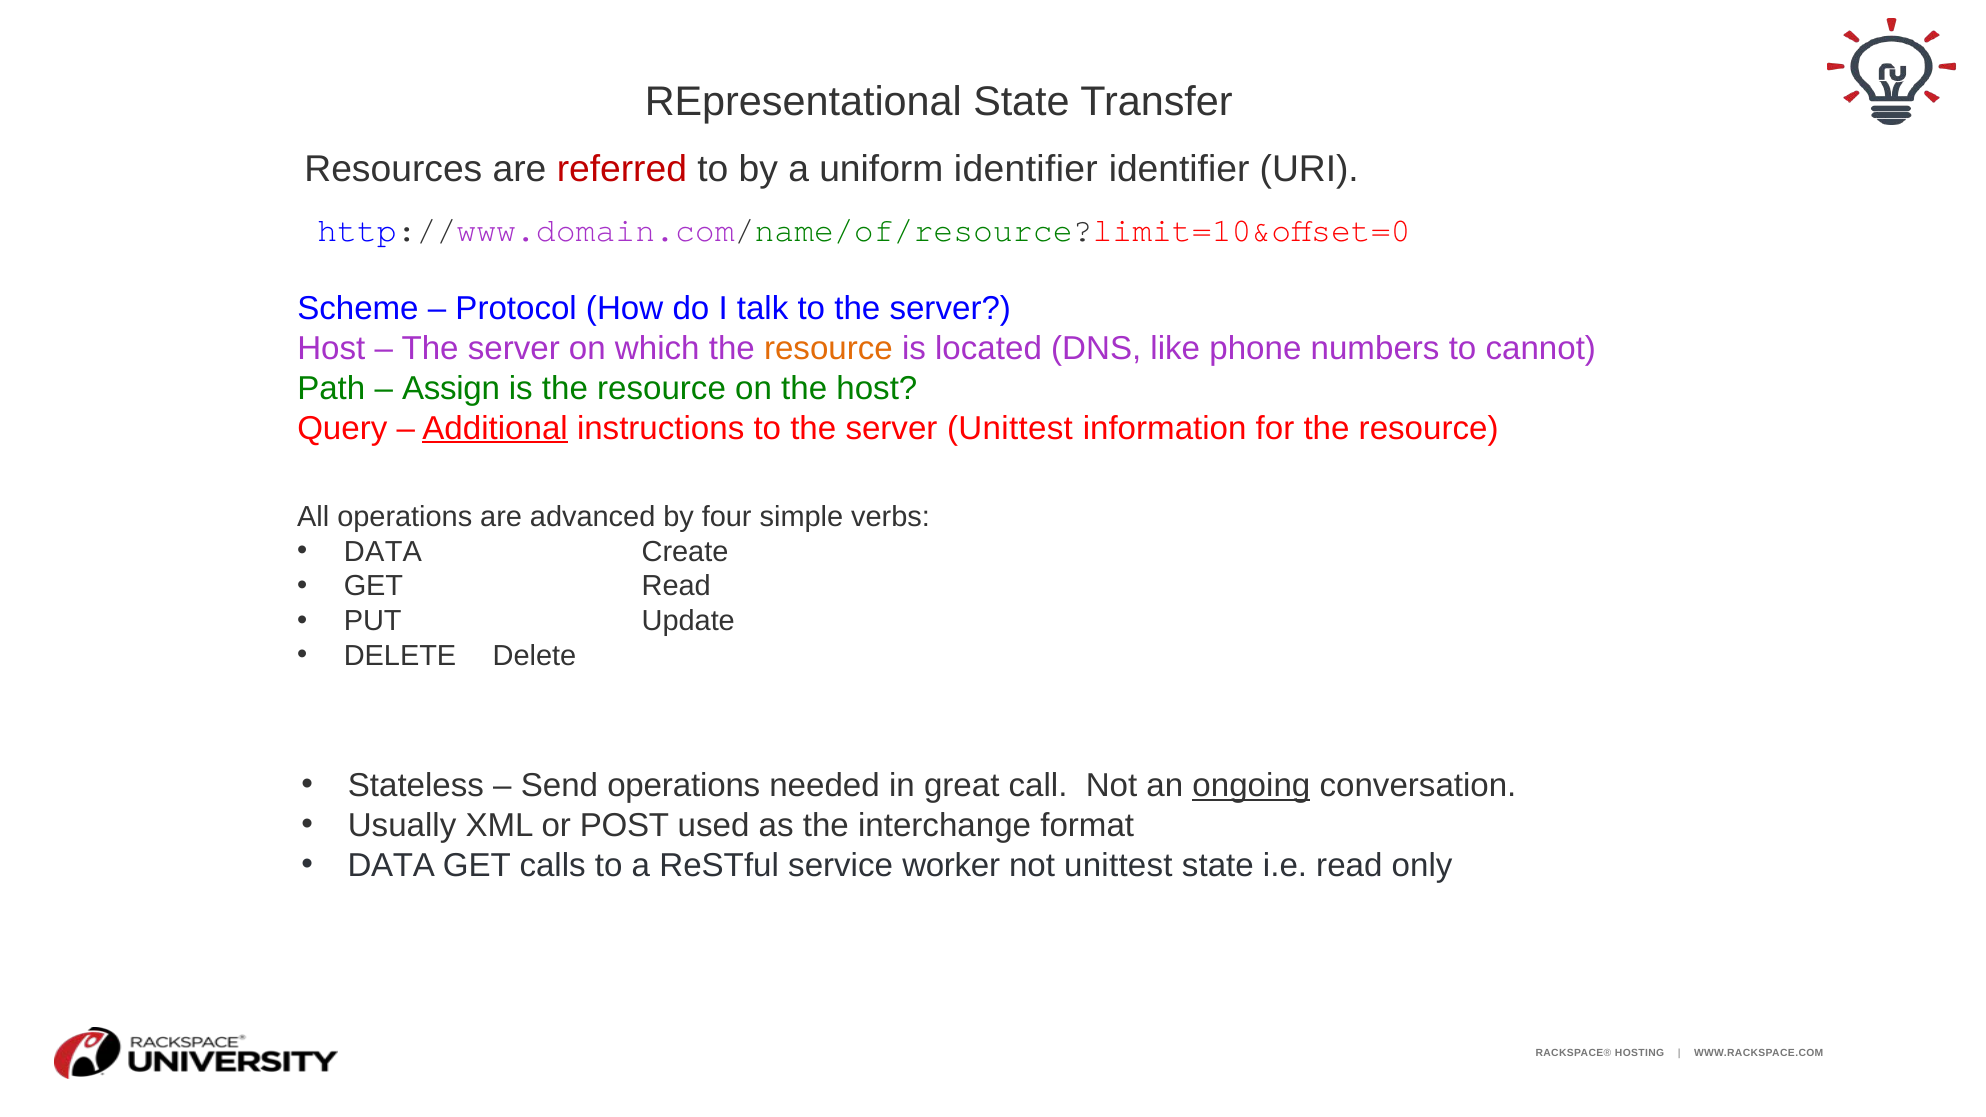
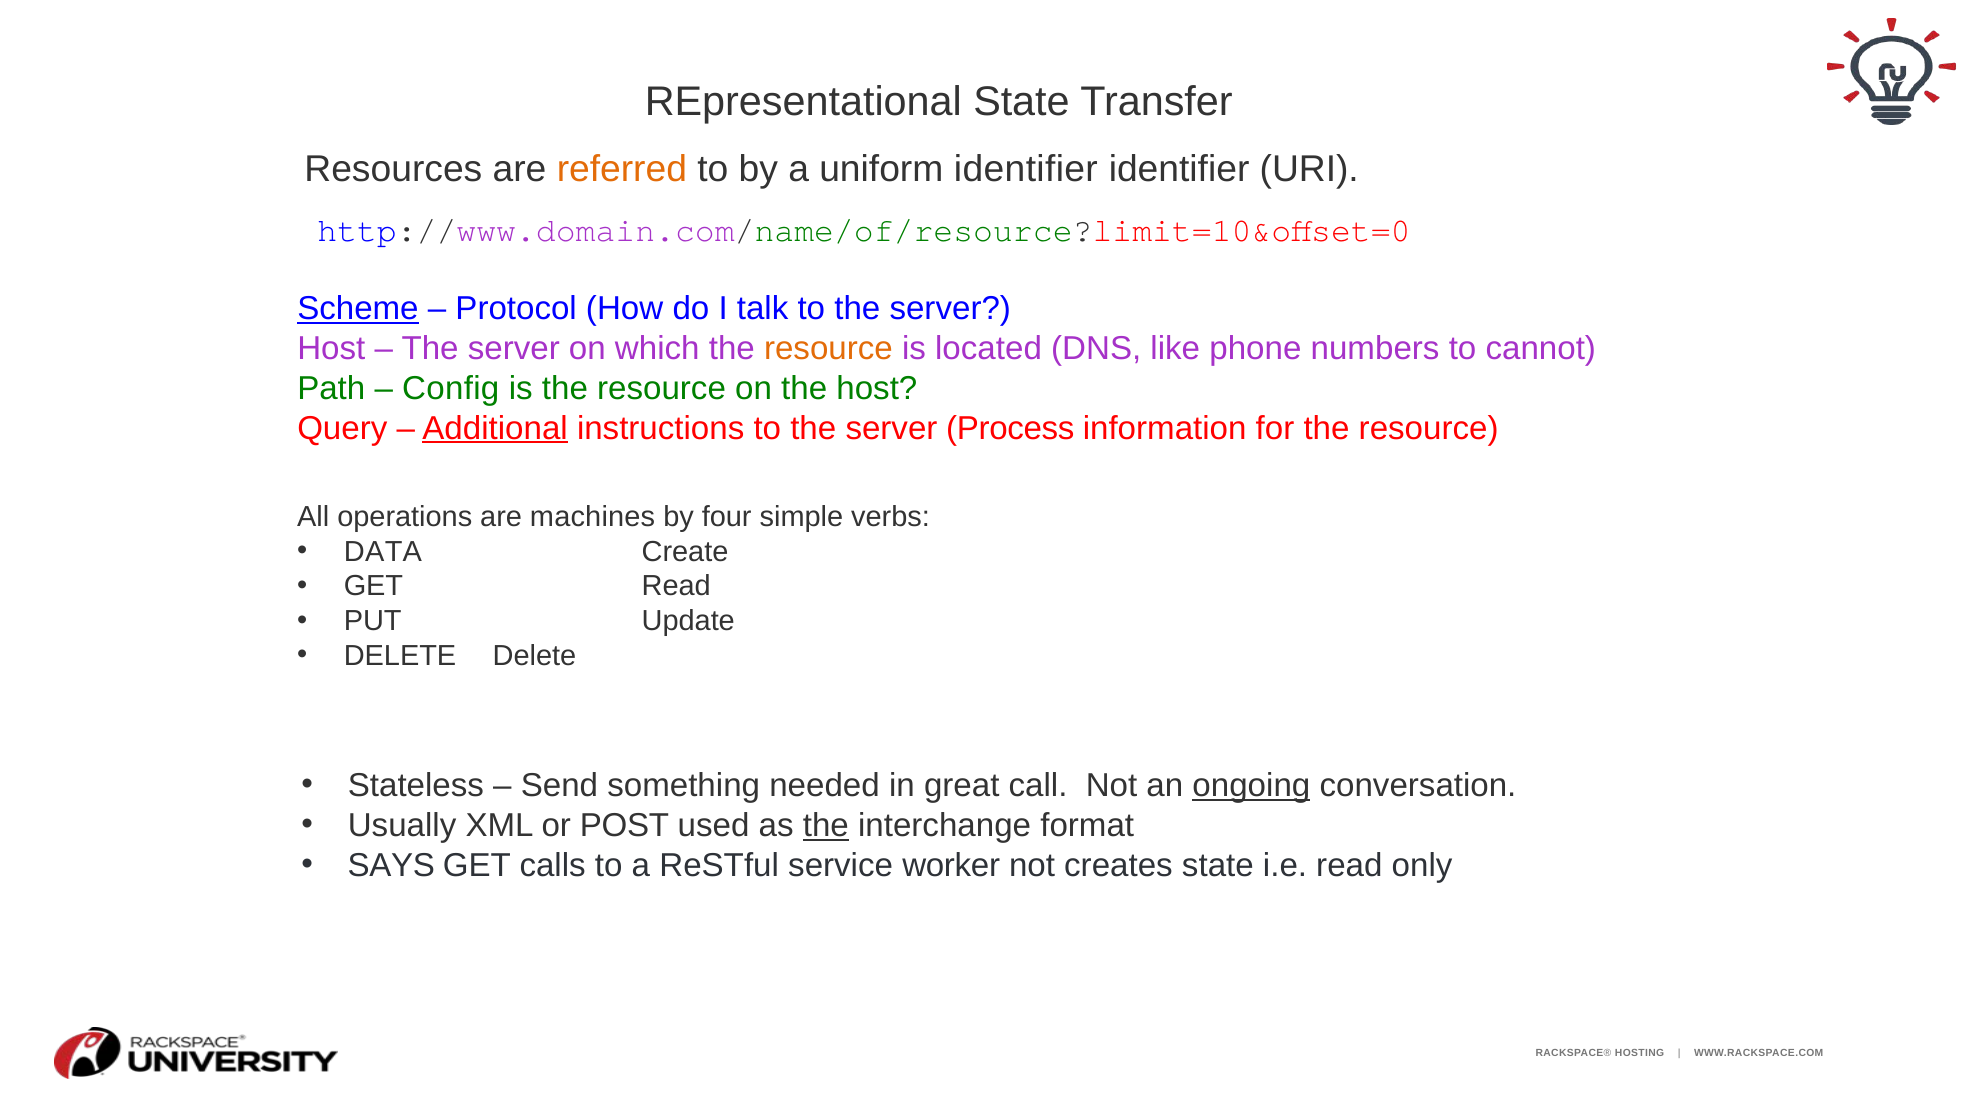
referred colour: red -> orange (622, 169)
Scheme underline: none -> present (358, 309)
Assign: Assign -> Config (451, 389)
server Unittest: Unittest -> Process (1010, 428)
advanced: advanced -> machines (593, 517)
Send operations: operations -> something (684, 786)
the underline: none -> present (826, 826)
DATA: DATA -> SAYS (391, 865)
not unittest: unittest -> creates (1118, 865)
